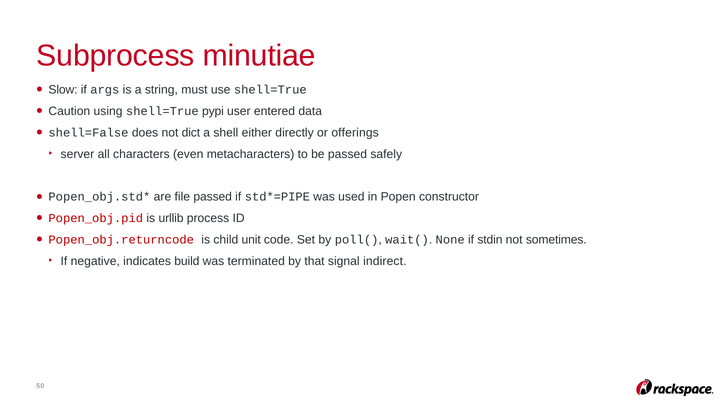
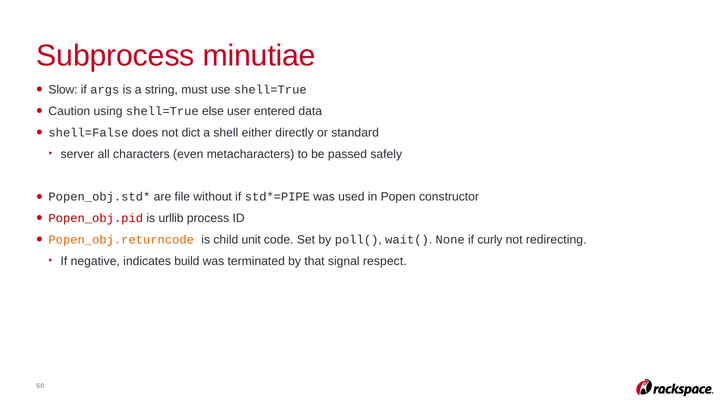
pypi: pypi -> else (213, 111)
offerings: offerings -> standard (355, 133)
file passed: passed -> without (213, 197)
Popen_obj.returncode colour: red -> orange (121, 240)
stdin: stdin -> curly (490, 240)
sometimes: sometimes -> redirecting (556, 240)
indirect: indirect -> respect (385, 261)
